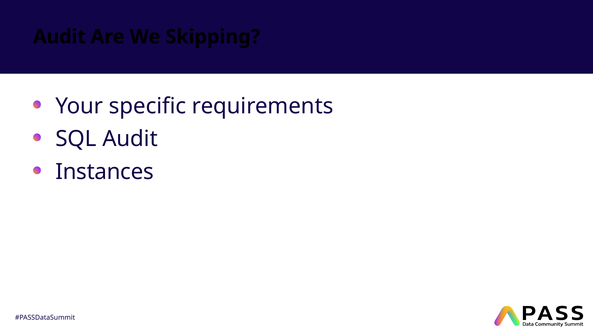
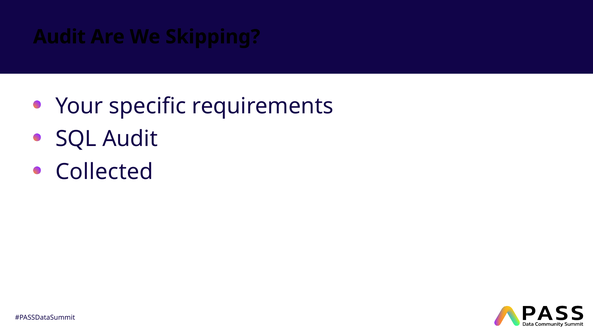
Instances: Instances -> Collected (104, 172)
